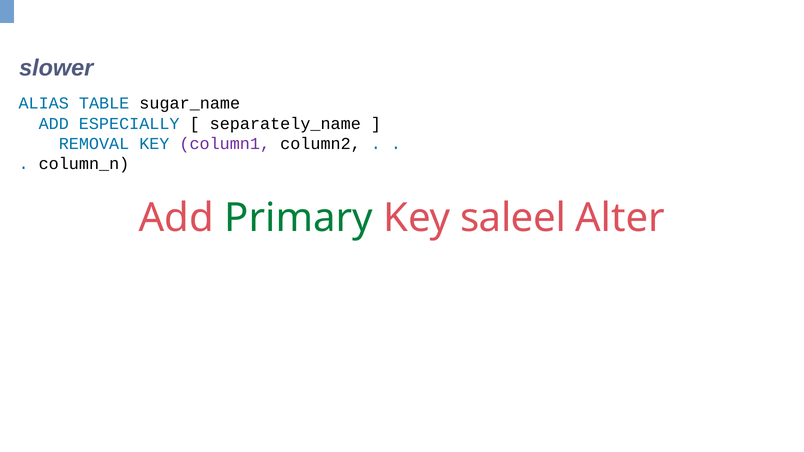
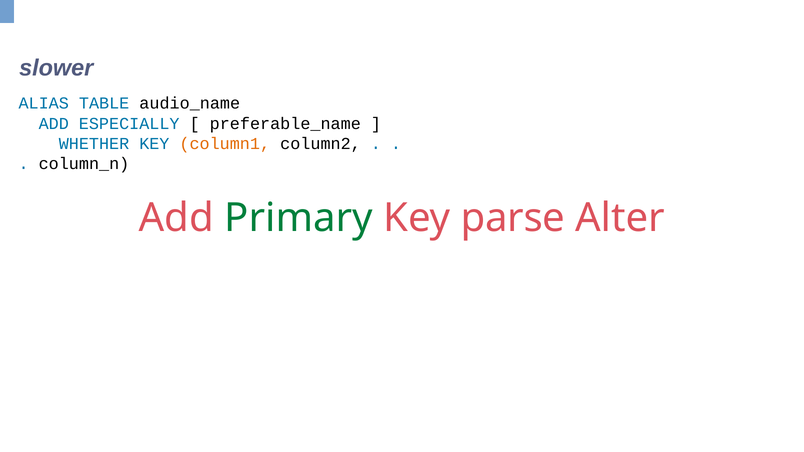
sugar_name: sugar_name -> audio_name (190, 103)
separately_name: separately_name -> preferable_name (285, 124)
REMOVAL: REMOVAL -> WHETHER (94, 144)
column1 colour: purple -> orange (225, 144)
saleel: saleel -> parse (513, 218)
